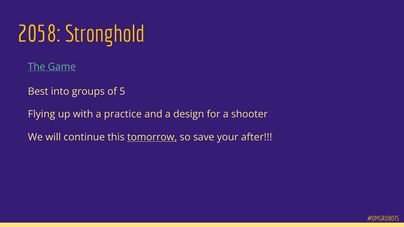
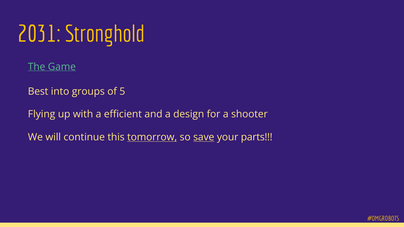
2058: 2058 -> 2031 (39, 34)
practice: practice -> efficient (123, 114)
save underline: none -> present (204, 137)
after: after -> parts (257, 137)
